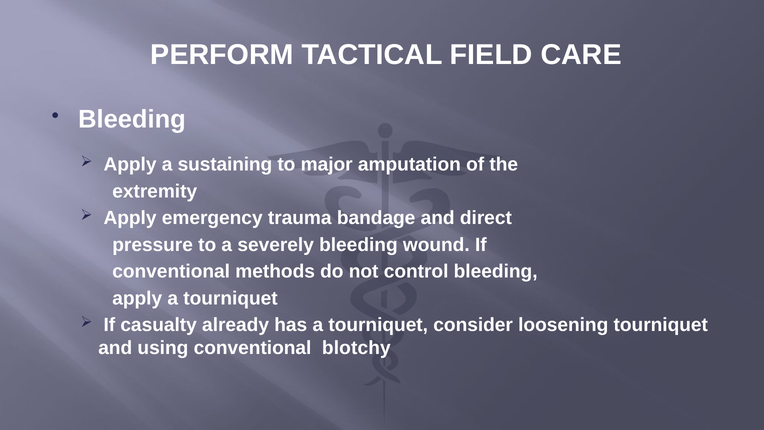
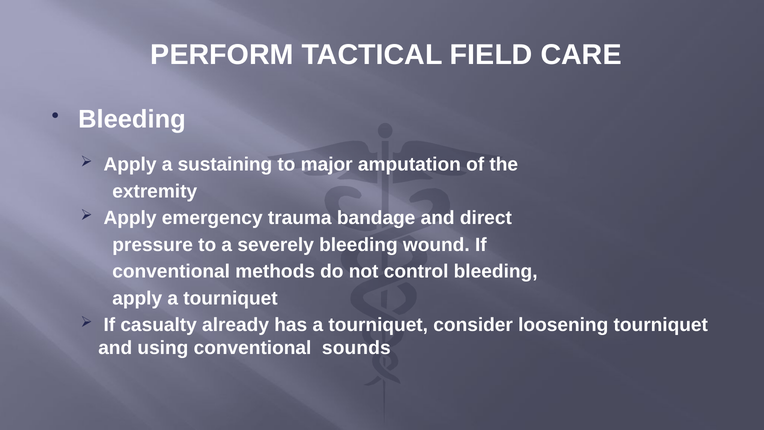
blotchy: blotchy -> sounds (356, 348)
